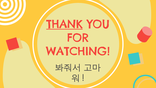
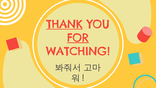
FOR underline: none -> present (78, 38)
